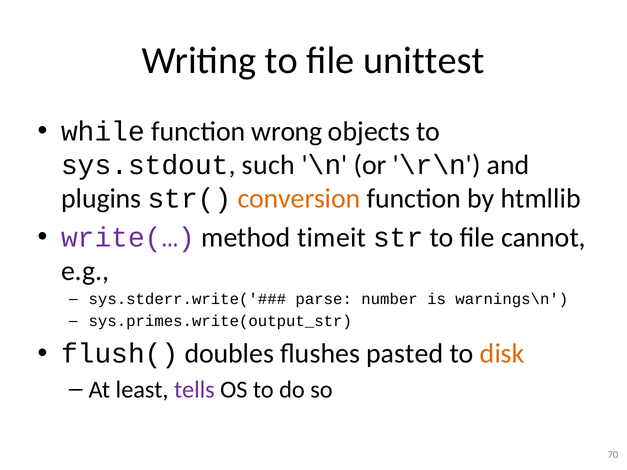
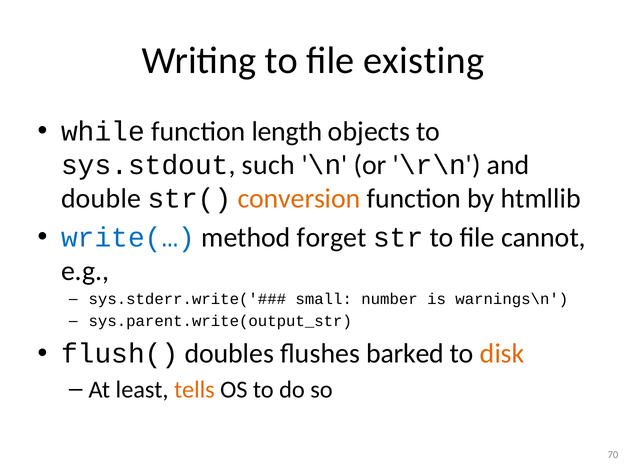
unittest: unittest -> existing (424, 61)
wrong: wrong -> length (287, 132)
plugins: plugins -> double (101, 199)
write(… colour: purple -> blue (128, 238)
timeit: timeit -> forget (332, 238)
parse: parse -> small (324, 299)
sys.primes.write(output_str: sys.primes.write(output_str -> sys.parent.write(output_str (220, 321)
pasted: pasted -> barked (405, 354)
tells colour: purple -> orange (194, 390)
